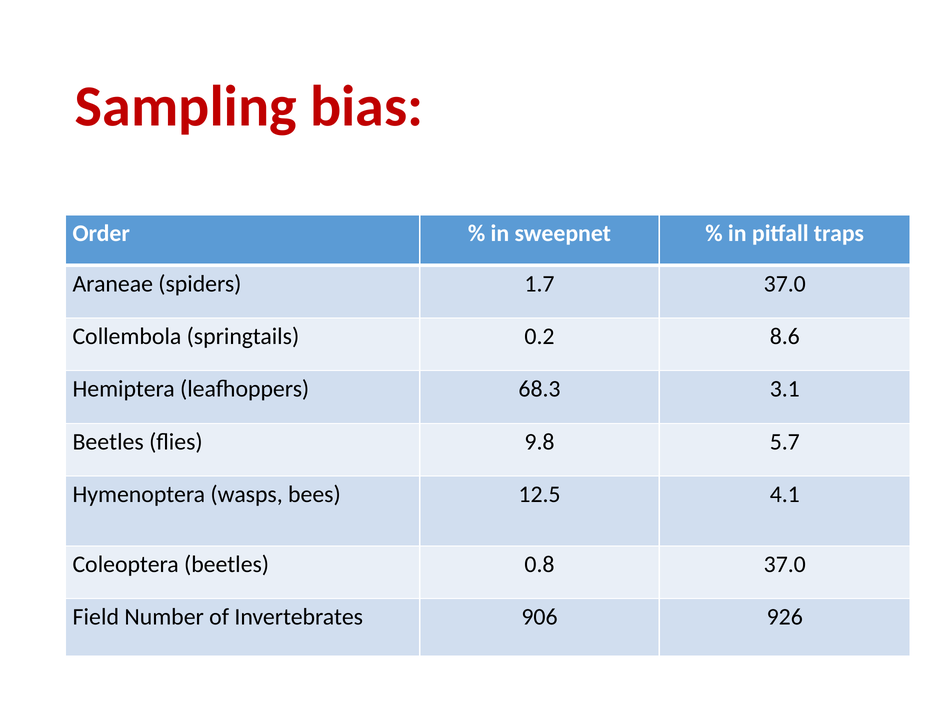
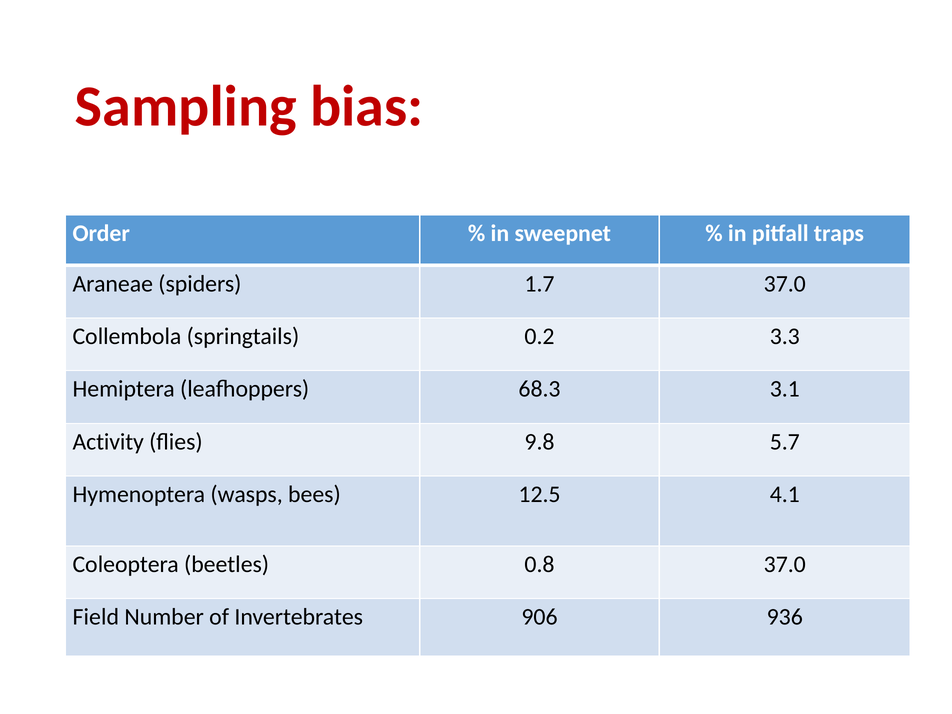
8.6: 8.6 -> 3.3 (785, 336)
Beetles: Beetles -> Activity (108, 442)
926: 926 -> 936 (785, 617)
